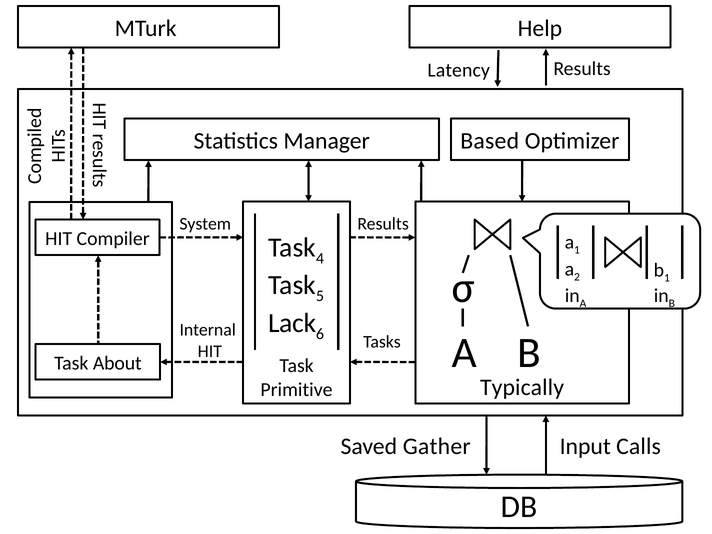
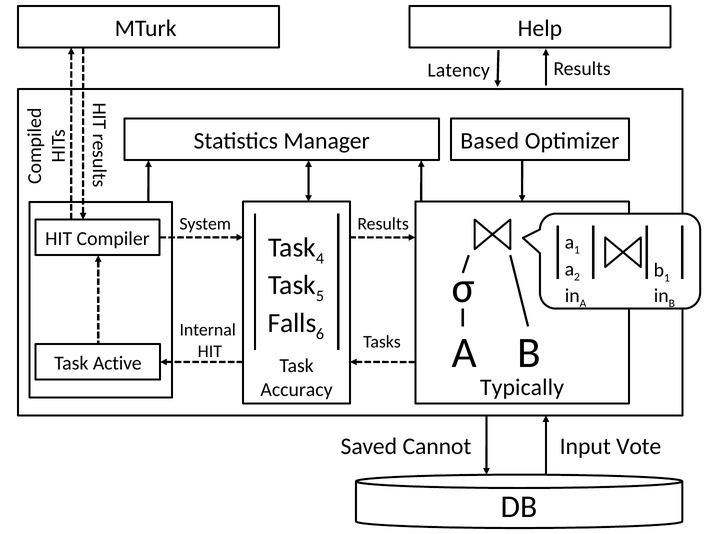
Lack: Lack -> Falls (292, 323)
About: About -> Active (117, 363)
Primitive: Primitive -> Accuracy (297, 389)
Gather: Gather -> Cannot (437, 447)
Calls: Calls -> Vote (639, 447)
